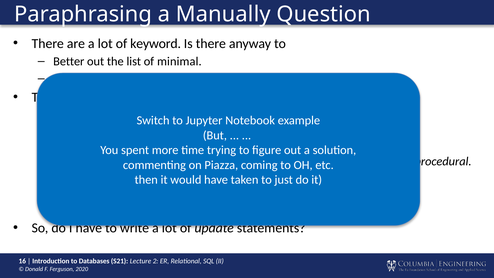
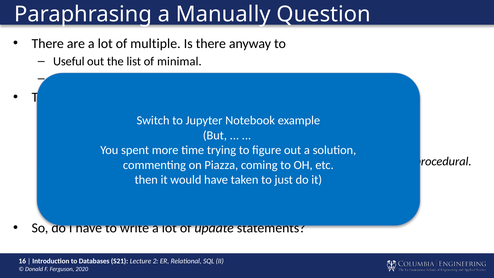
keyword: keyword -> multiple (155, 44)
Better: Better -> Useful (69, 62)
